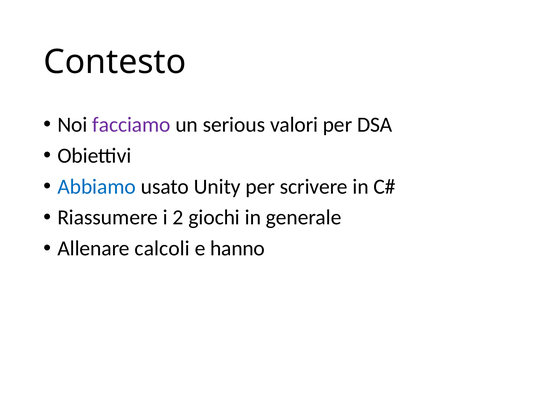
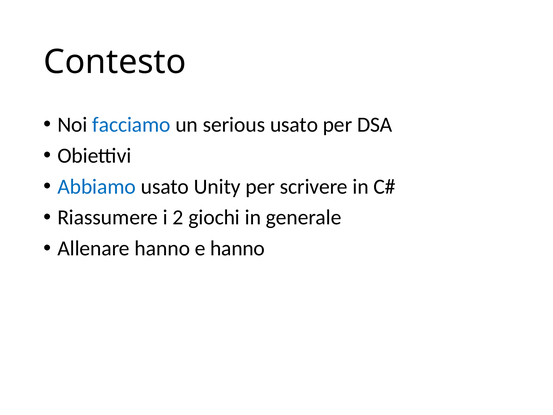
facciamo colour: purple -> blue (131, 125)
serious valori: valori -> usato (294, 125)
Allenare calcoli: calcoli -> hanno (162, 248)
